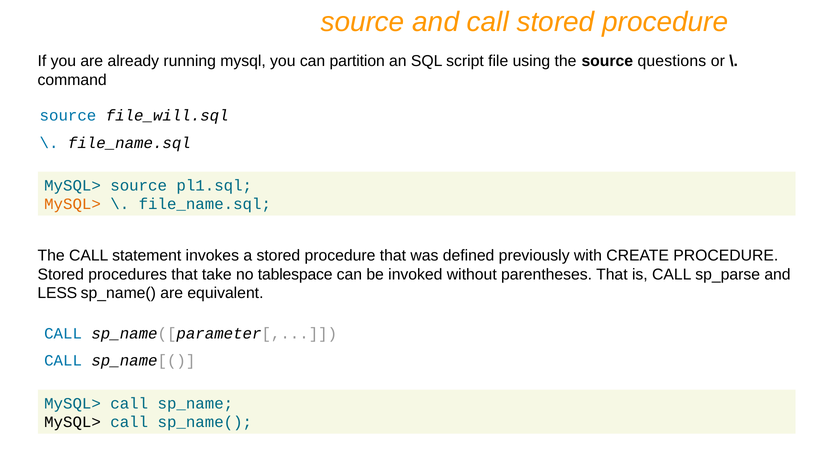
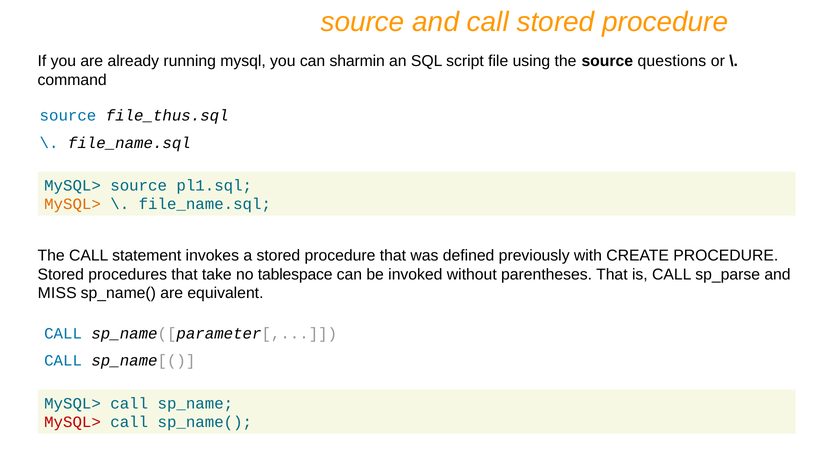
partition: partition -> sharmin (357, 61)
file_will.sql: file_will.sql -> file_thus.sql (167, 116)
LESS: LESS -> MISS (57, 294)
MySQL> colour: black -> red (73, 423)
